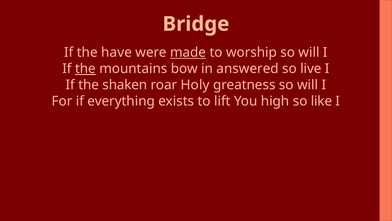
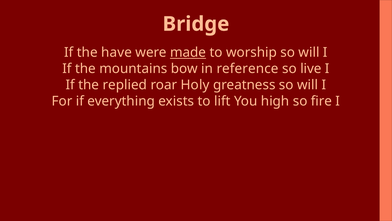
the underline: present -> none (85, 69)
answered: answered -> reference (248, 69)
shaken: shaken -> replied (125, 85)
like: like -> fire (321, 101)
